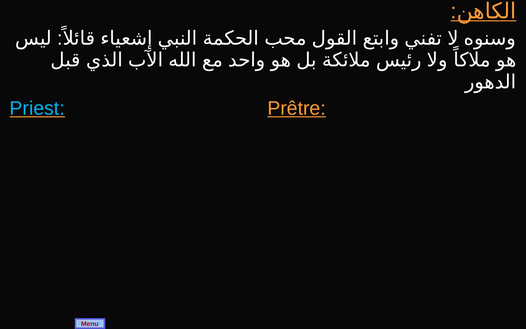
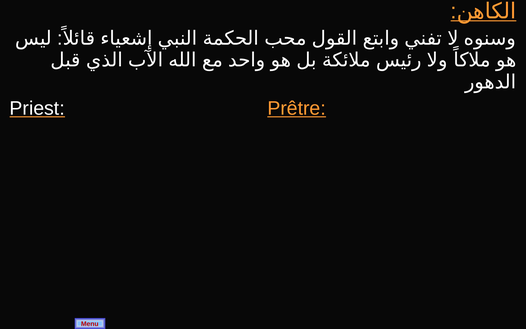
Priest colour: light blue -> white (37, 108)
